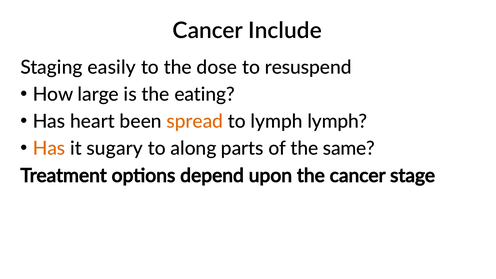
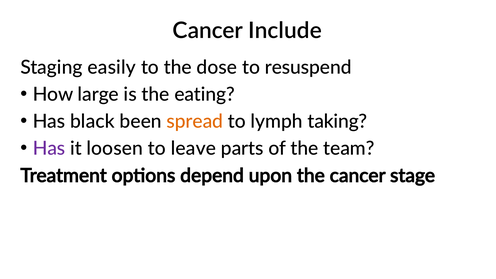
heart: heart -> black (92, 122)
lymph lymph: lymph -> taking (337, 122)
Has colour: orange -> purple (49, 149)
sugary: sugary -> loosen (115, 149)
along: along -> leave (193, 149)
same: same -> team (349, 149)
